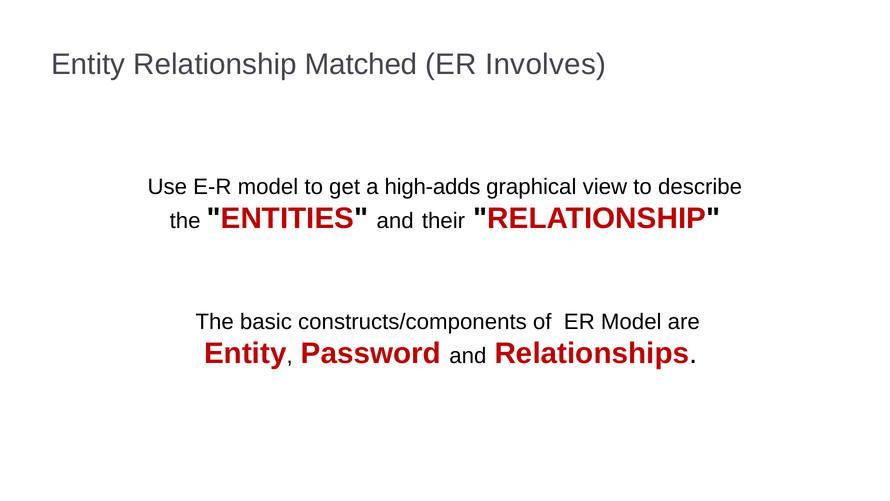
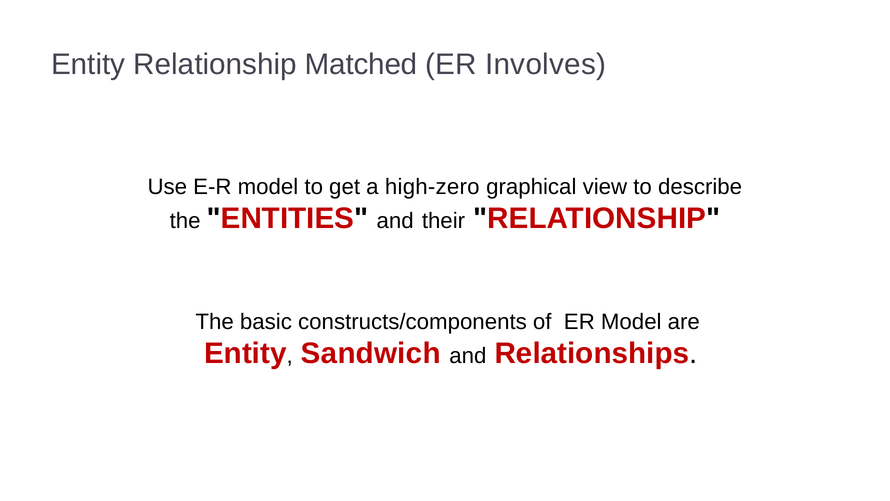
high-adds: high-adds -> high-zero (432, 187)
Password: Password -> Sandwich (371, 353)
